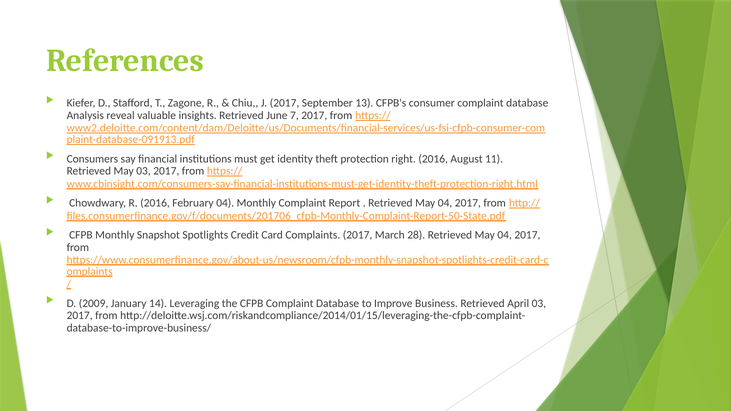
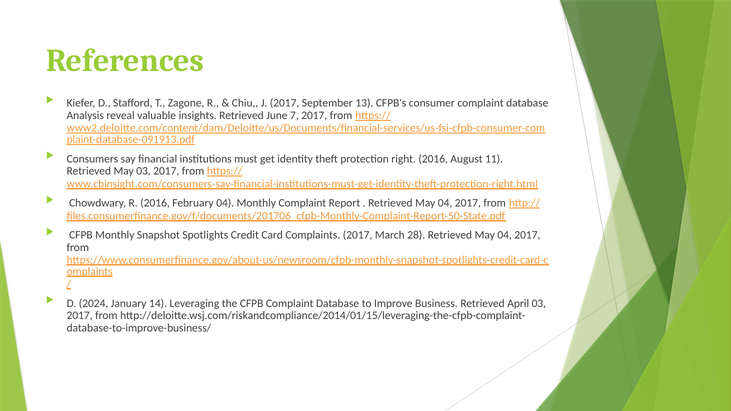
2009: 2009 -> 2024 (94, 303)
